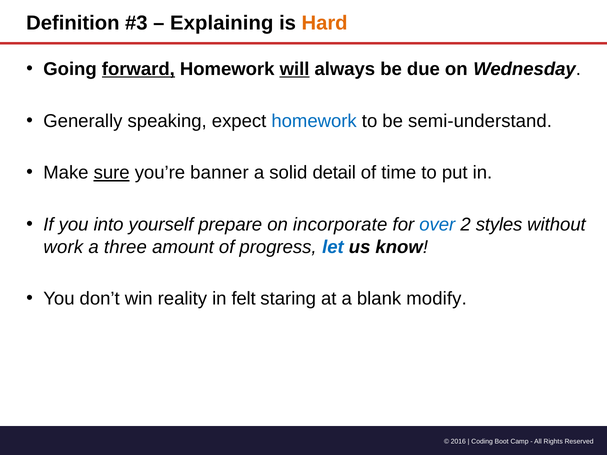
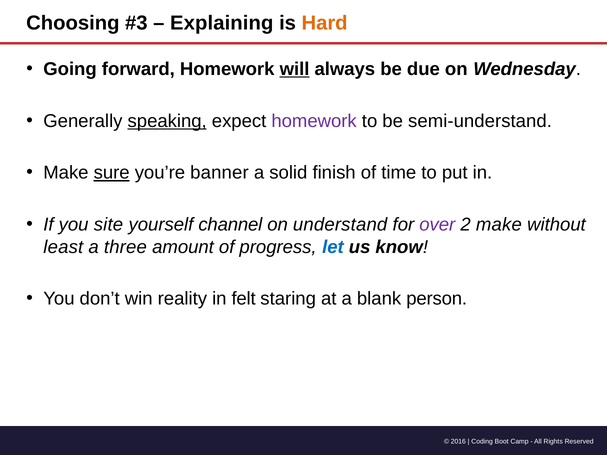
Definition: Definition -> Choosing (73, 23)
forward underline: present -> none (138, 69)
speaking underline: none -> present (167, 121)
homework colour: blue -> purple (314, 121)
detail: detail -> finish (334, 173)
into: into -> site (108, 225)
prepare: prepare -> channel (230, 225)
incorporate: incorporate -> understand (340, 225)
over colour: blue -> purple (437, 225)
2 styles: styles -> make (499, 225)
work: work -> least (63, 247)
modify: modify -> person (437, 299)
